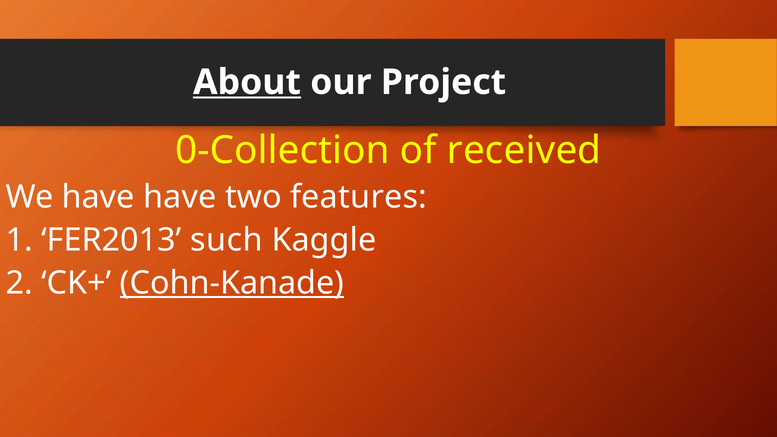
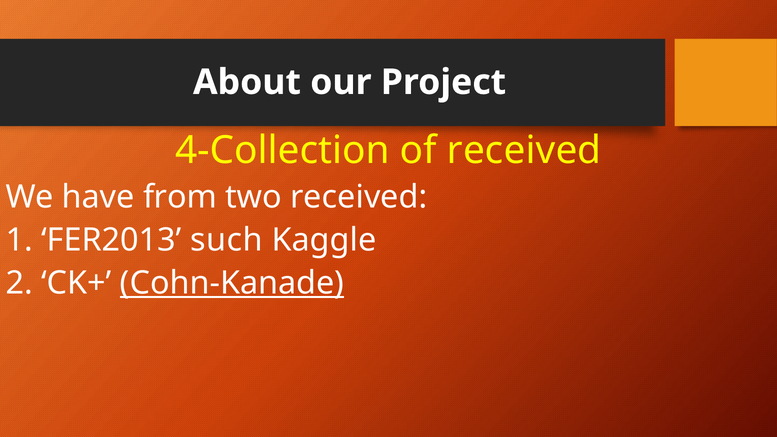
About underline: present -> none (247, 82)
0-Collection: 0-Collection -> 4-Collection (283, 150)
have have: have -> from (180, 197)
two features: features -> received (359, 197)
